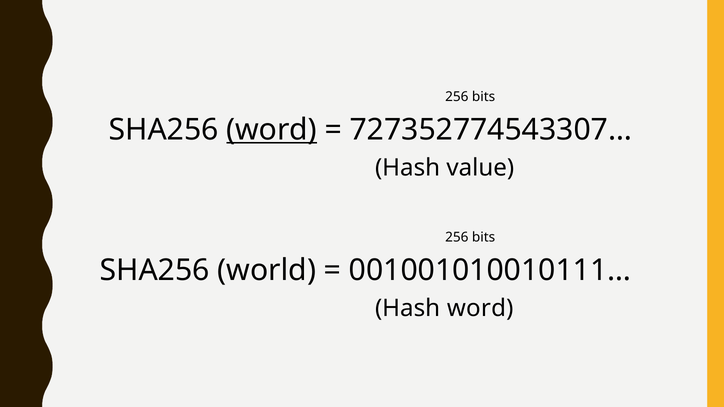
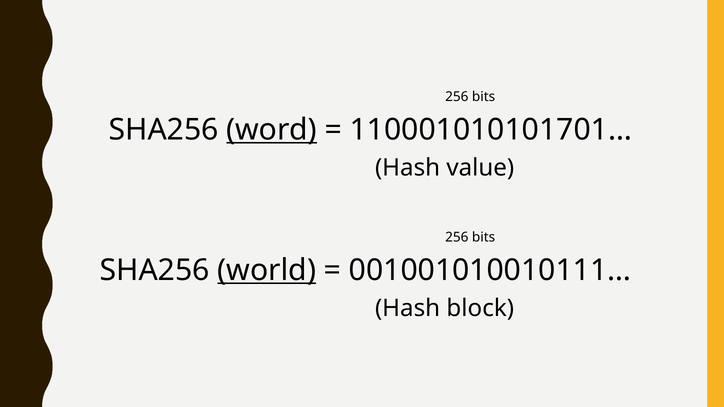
727352774543307…: 727352774543307… -> 110001010101701… (491, 130)
world underline: none -> present (267, 271)
Hash word: word -> block (480, 308)
